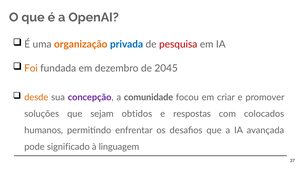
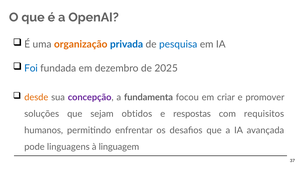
pesquisa colour: red -> blue (178, 44)
Foi colour: orange -> blue (31, 68)
2045: 2045 -> 2025 (166, 68)
comunidade: comunidade -> fundamenta (149, 97)
colocados: colocados -> requisitos (264, 114)
significado: significado -> linguagens (68, 147)
